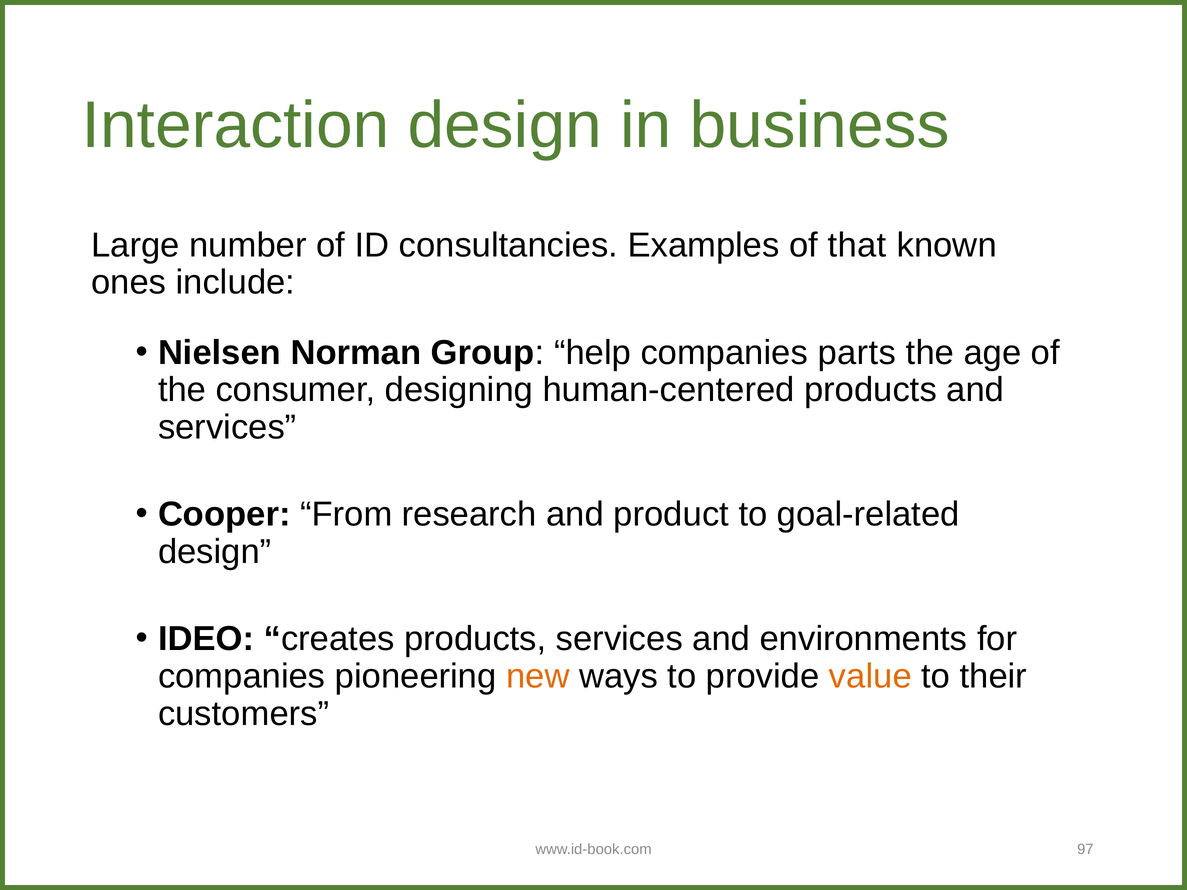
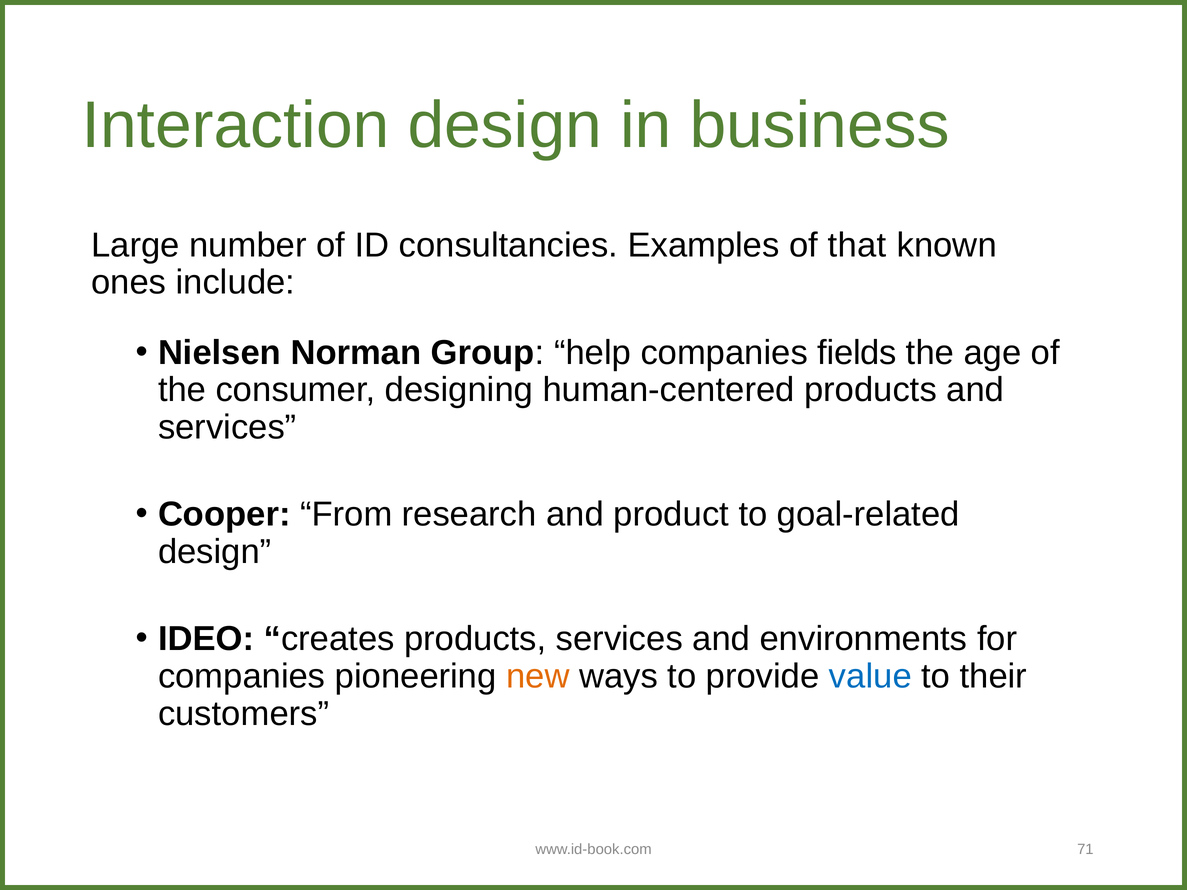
parts: parts -> fields (857, 353)
value colour: orange -> blue (870, 676)
97: 97 -> 71 (1085, 850)
